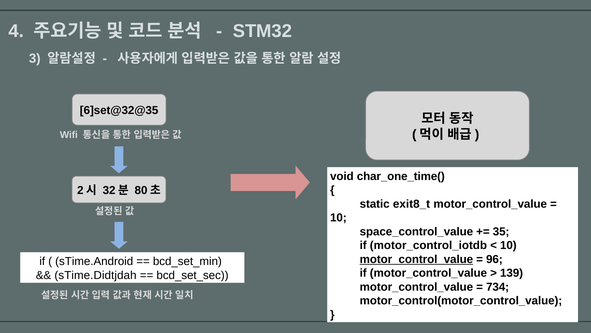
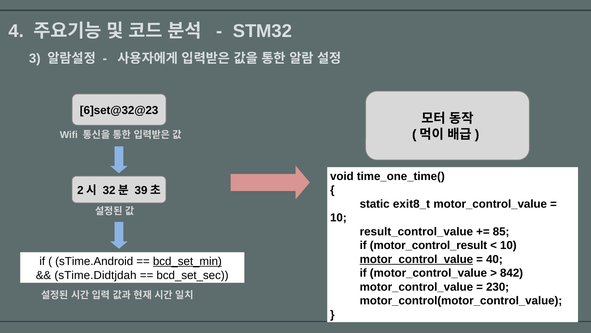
6]set@32@35: 6]set@32@35 -> 6]set@32@23 (119, 110)
char_one_time(: char_one_time( -> time_one_time( (401, 176)
80: 80 -> 39 (141, 190)
space_control_value: space_control_value -> result_control_value (416, 231)
35: 35 -> 85 (501, 231)
motor_control_iotdb: motor_control_iotdb -> motor_control_result (428, 245)
96: 96 -> 40 (494, 259)
bcd_set_min underline: none -> present (187, 261)
139: 139 -> 842 (512, 273)
734: 734 -> 230 (498, 286)
